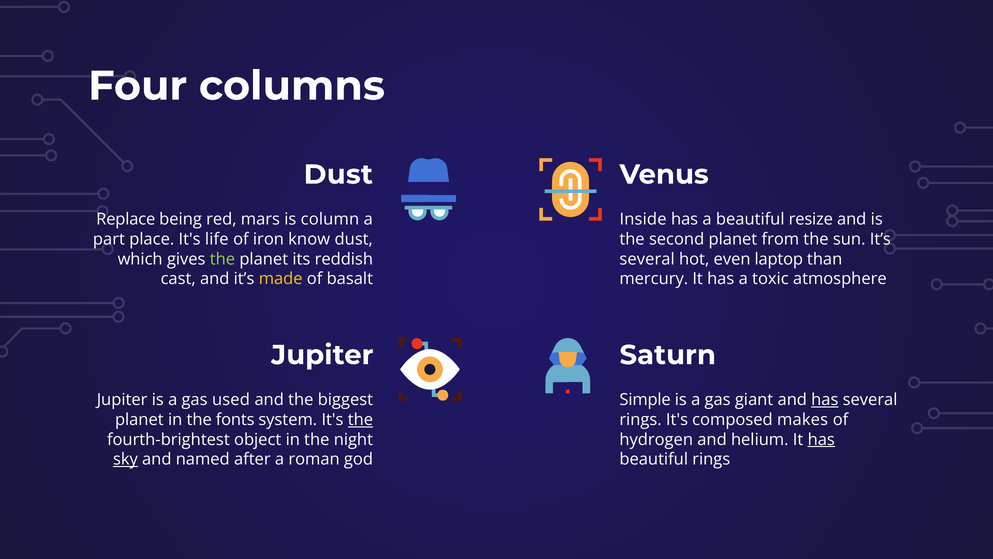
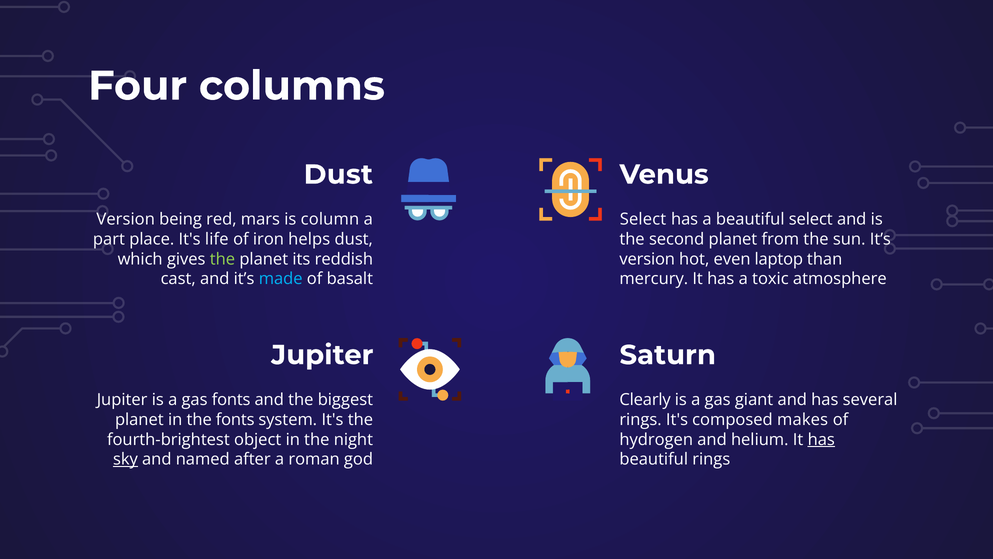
Replace: Replace -> Version (126, 219)
Inside: Inside -> Select (643, 219)
beautiful resize: resize -> select (811, 219)
know: know -> helps (309, 239)
several: several -> version (647, 259)
made colour: yellow -> light blue (281, 279)
gas used: used -> fonts (231, 400)
Simple: Simple -> Clearly (645, 400)
has underline: present -> none (825, 400)
the underline: present -> none (360, 419)
